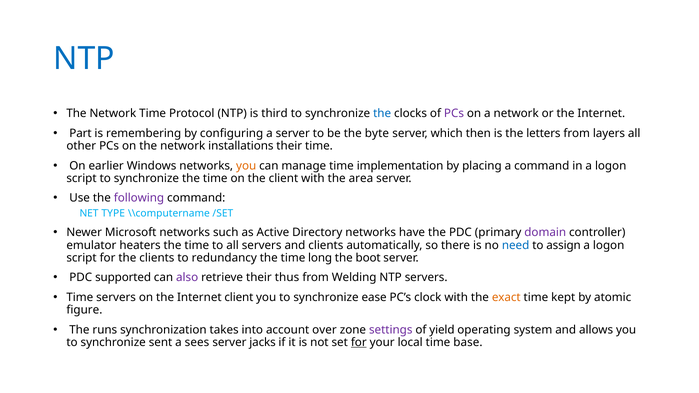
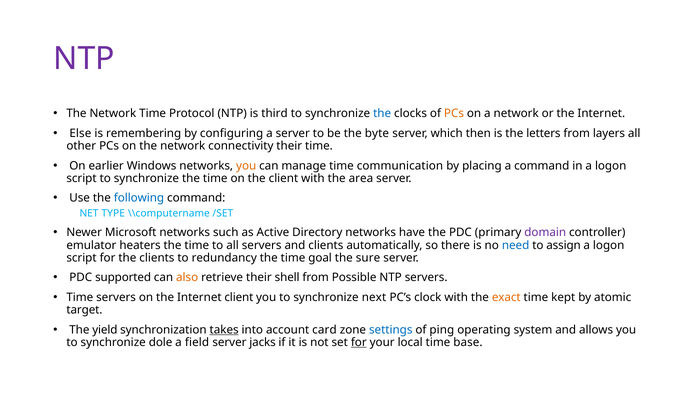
NTP colour: blue -> purple (84, 59)
PCs colour: purple -> orange (454, 113)
Part: Part -> Else (80, 133)
installations: installations -> connectivity (241, 146)
implementation: implementation -> communication (400, 166)
following colour: purple -> blue (139, 198)
long: long -> goal (320, 258)
boot: boot -> sure (368, 258)
also colour: purple -> orange (187, 278)
thus: thus -> shell (287, 278)
Welding: Welding -> Possible (354, 278)
ease: ease -> next (374, 298)
figure: figure -> target (84, 310)
runs: runs -> yield (105, 330)
takes underline: none -> present (224, 330)
over: over -> card (324, 330)
settings colour: purple -> blue (391, 330)
yield: yield -> ping (442, 330)
sent: sent -> dole (161, 343)
sees: sees -> field (197, 343)
